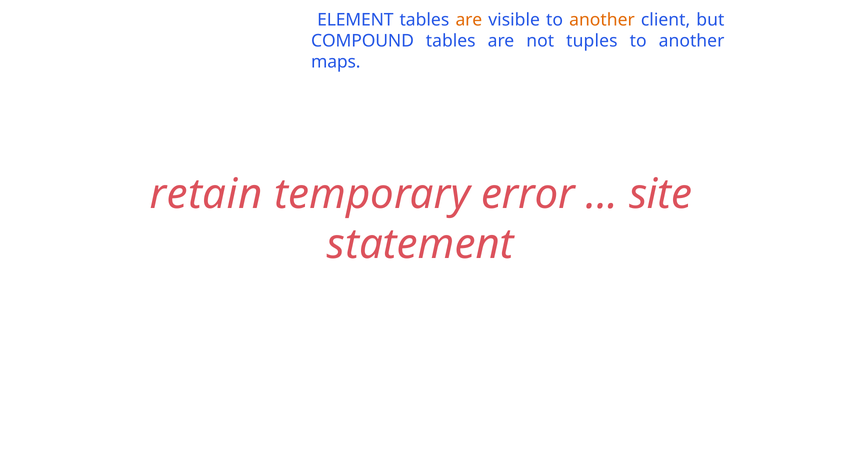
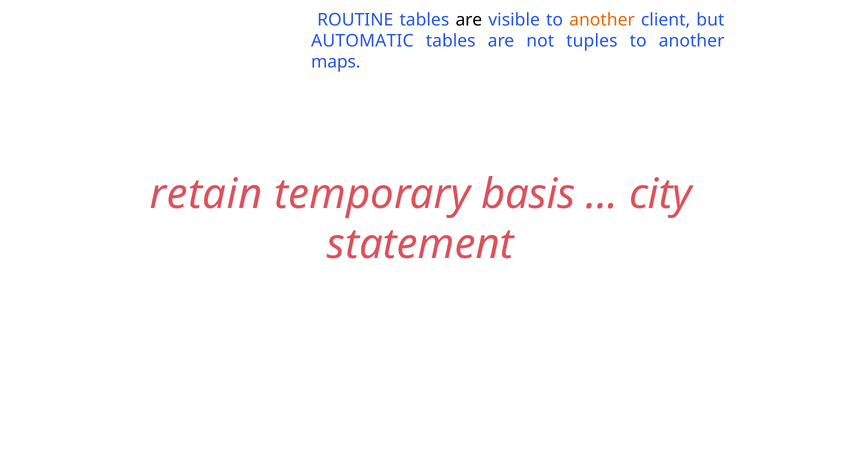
ELEMENT: ELEMENT -> ROUTINE (355, 20)
are colour: orange -> black (469, 20)
COMPOUND: COMPOUND -> AUTOMATIC (362, 41)
error: error -> basis (528, 194)
site: site -> city (660, 194)
